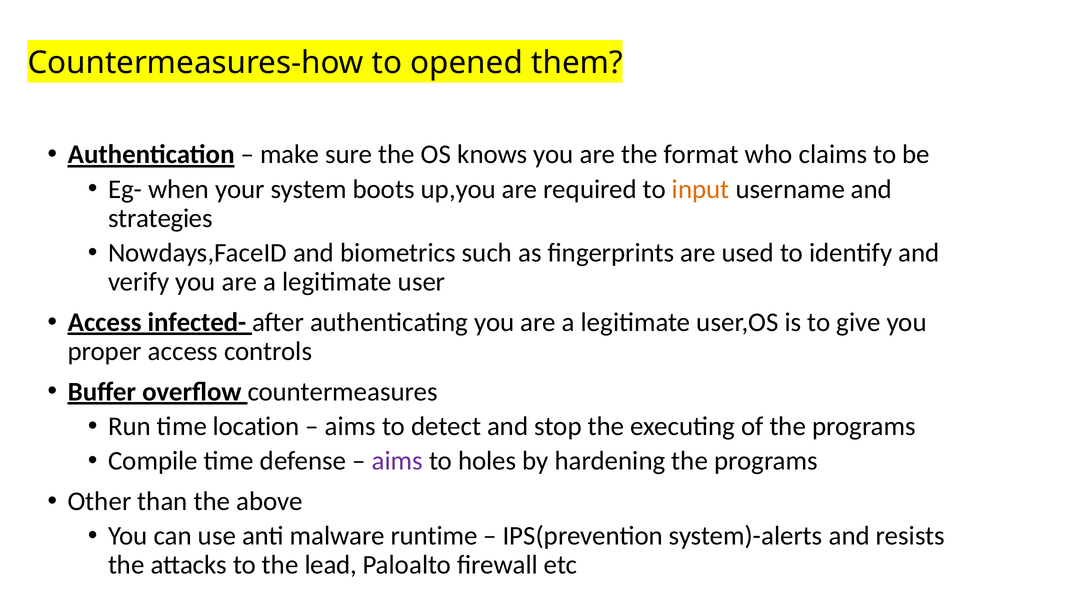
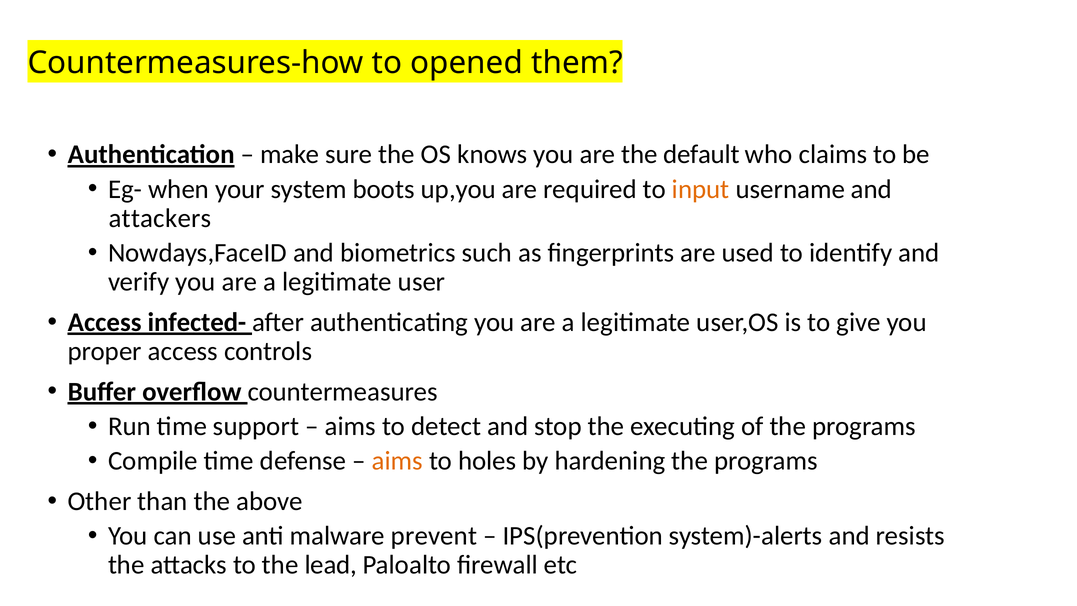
format: format -> default (701, 154)
strategies: strategies -> attackers (160, 218)
location: location -> support (256, 426)
aims colour: purple -> orange (397, 461)
runtime: runtime -> prevent (434, 536)
